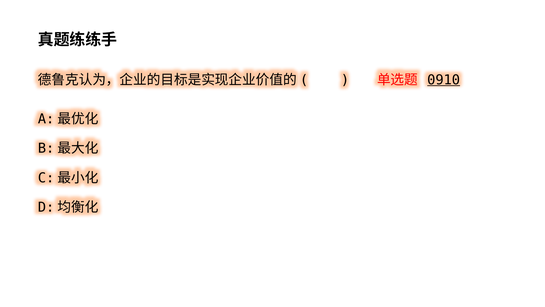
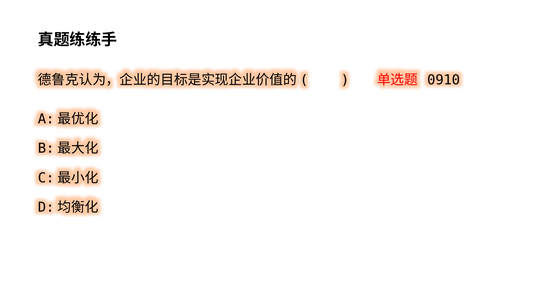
0910 underline: present -> none (444, 80)
